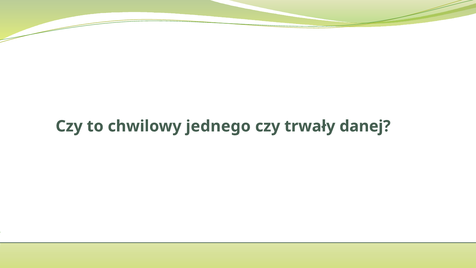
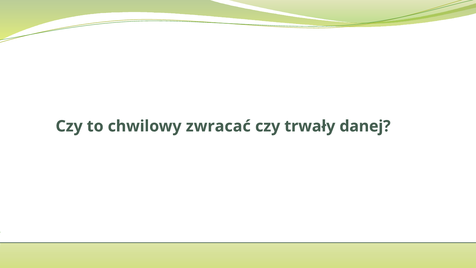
jednego: jednego -> zwracać (218, 126)
